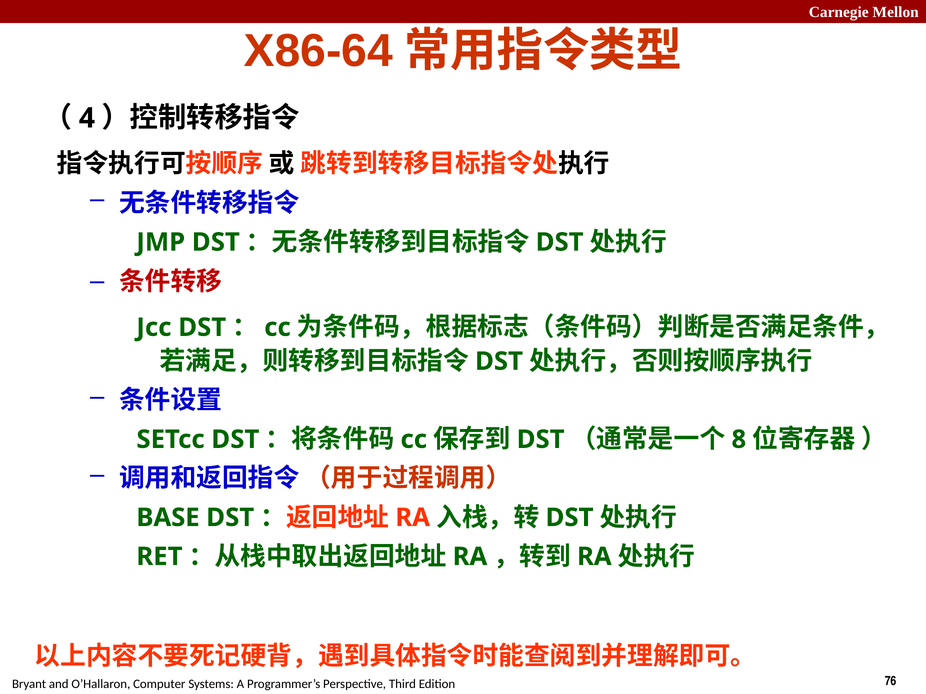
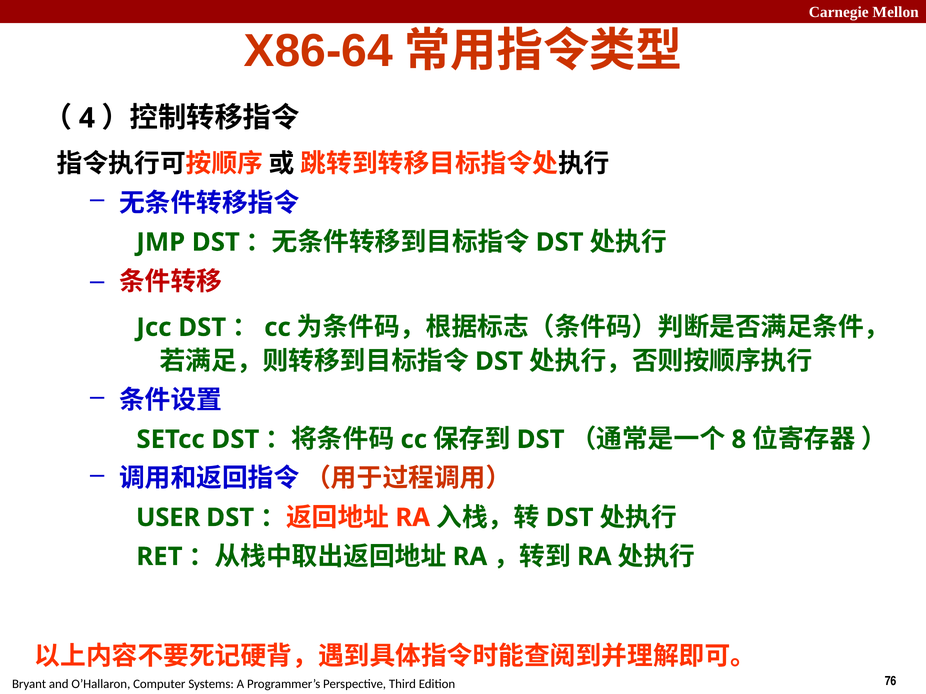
BASE: BASE -> USER (168, 518)
